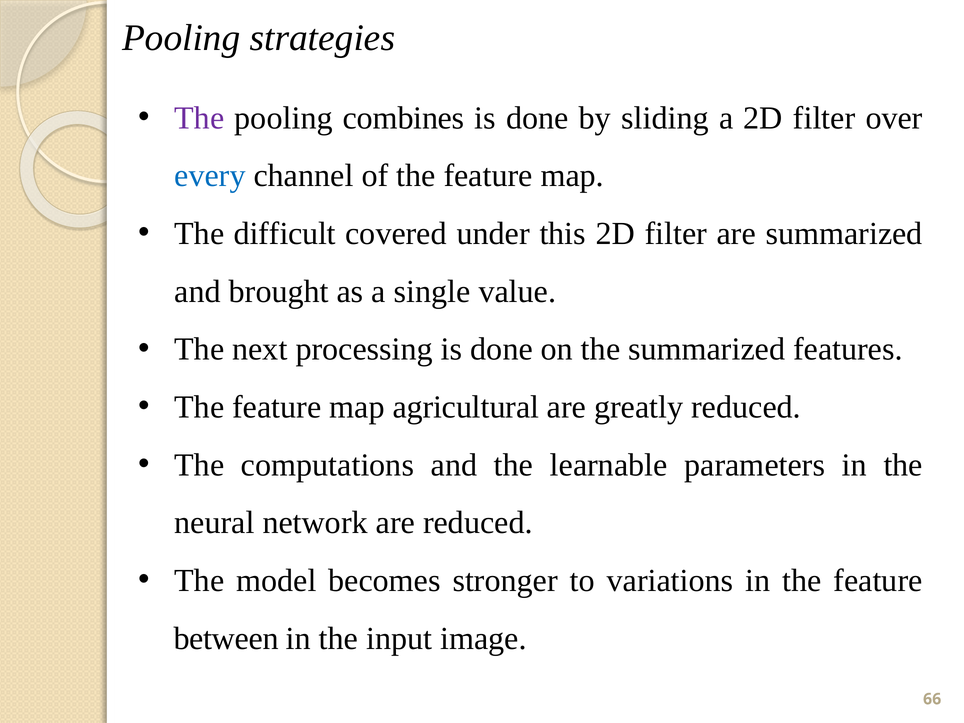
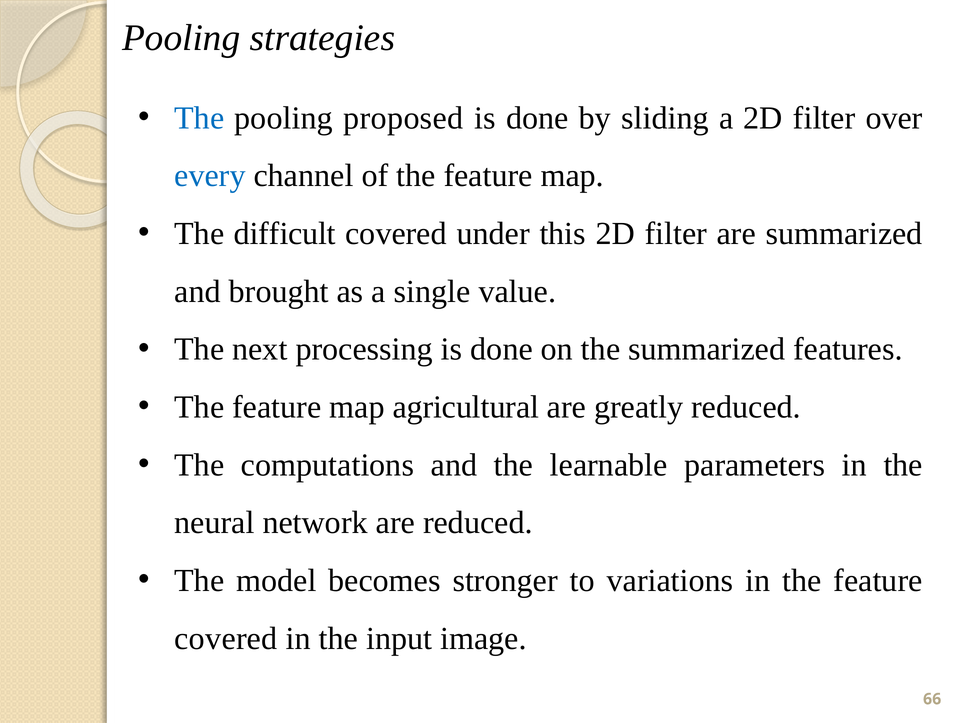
The colour: purple -> blue (199, 118)
combines: combines -> proposed (403, 118)
between: between -> covered (226, 638)
